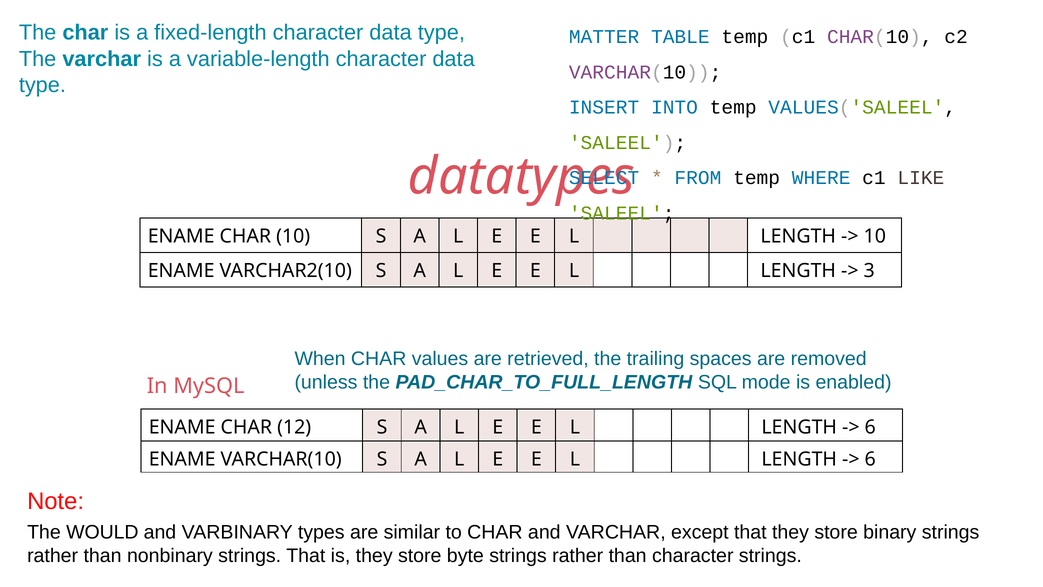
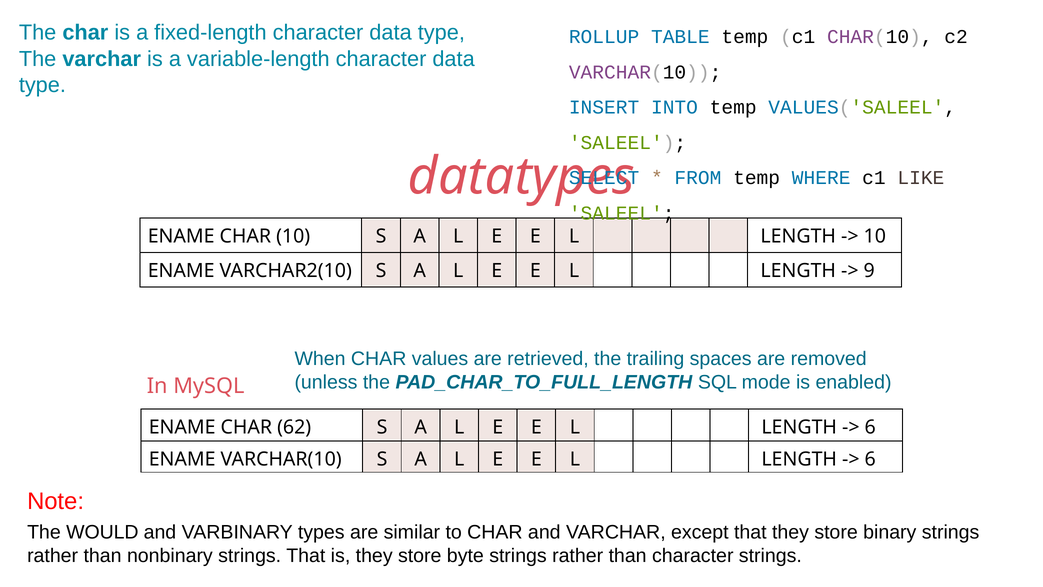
MATTER: MATTER -> ROLLUP (604, 37)
3: 3 -> 9 (869, 271)
12: 12 -> 62 (294, 427)
